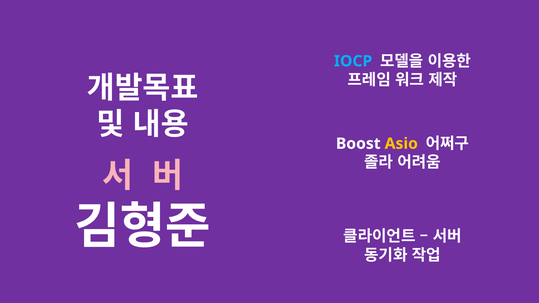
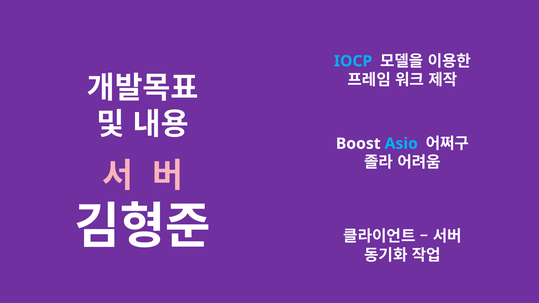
Asio colour: yellow -> light blue (401, 144)
